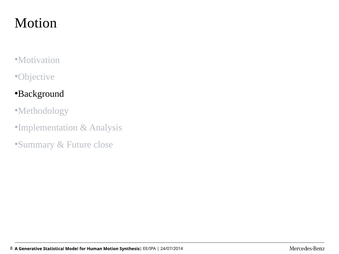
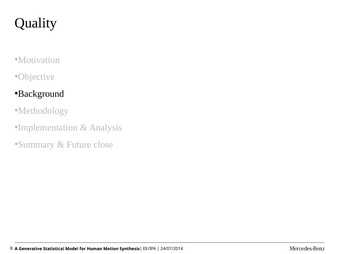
Motion: Motion -> Quality (36, 23)
